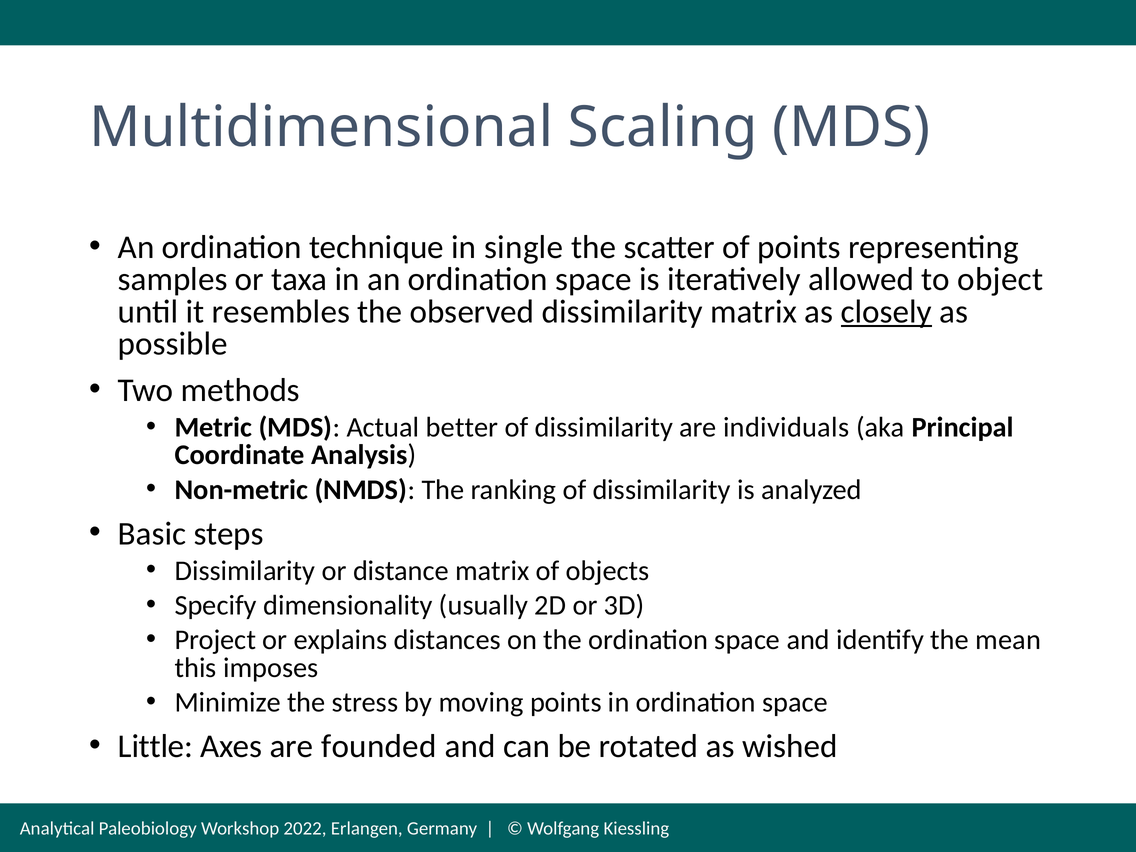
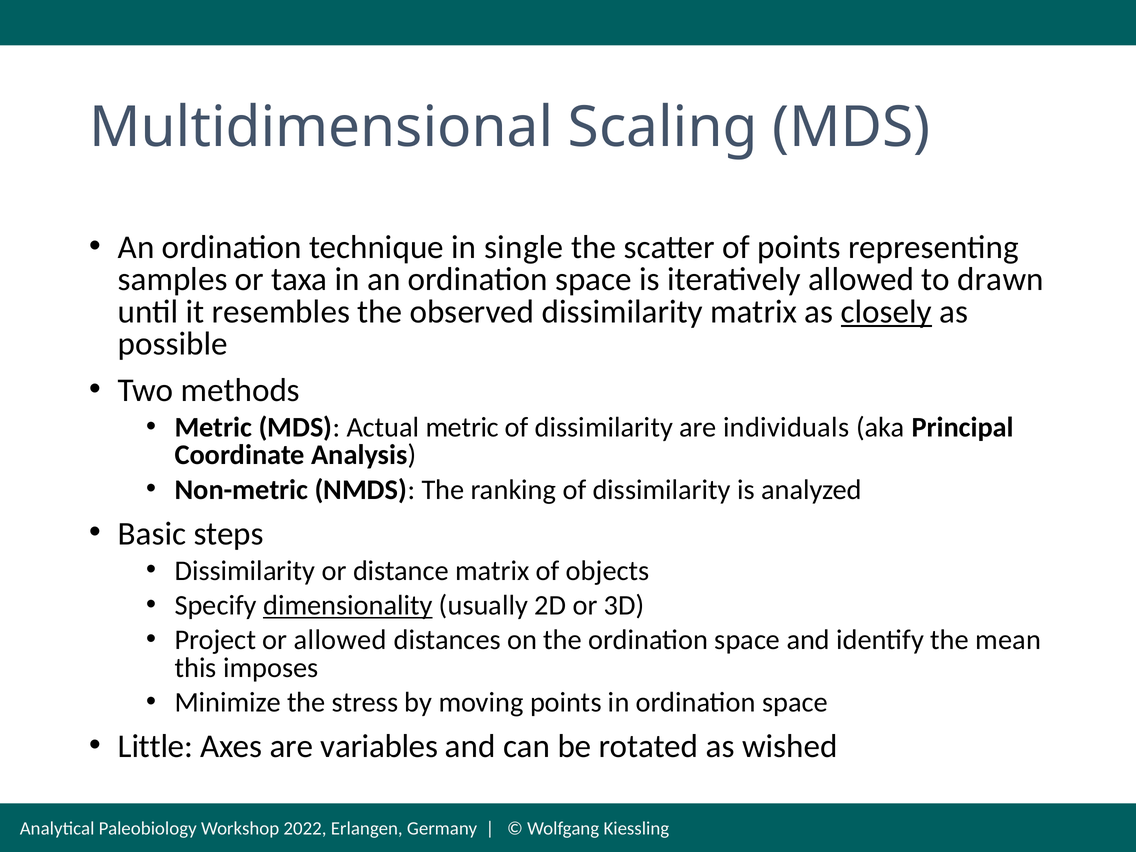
object: object -> drawn (1000, 280)
Actual better: better -> metric (462, 427)
dimensionality underline: none -> present (348, 605)
or explains: explains -> allowed (340, 640)
founded: founded -> variables (379, 746)
